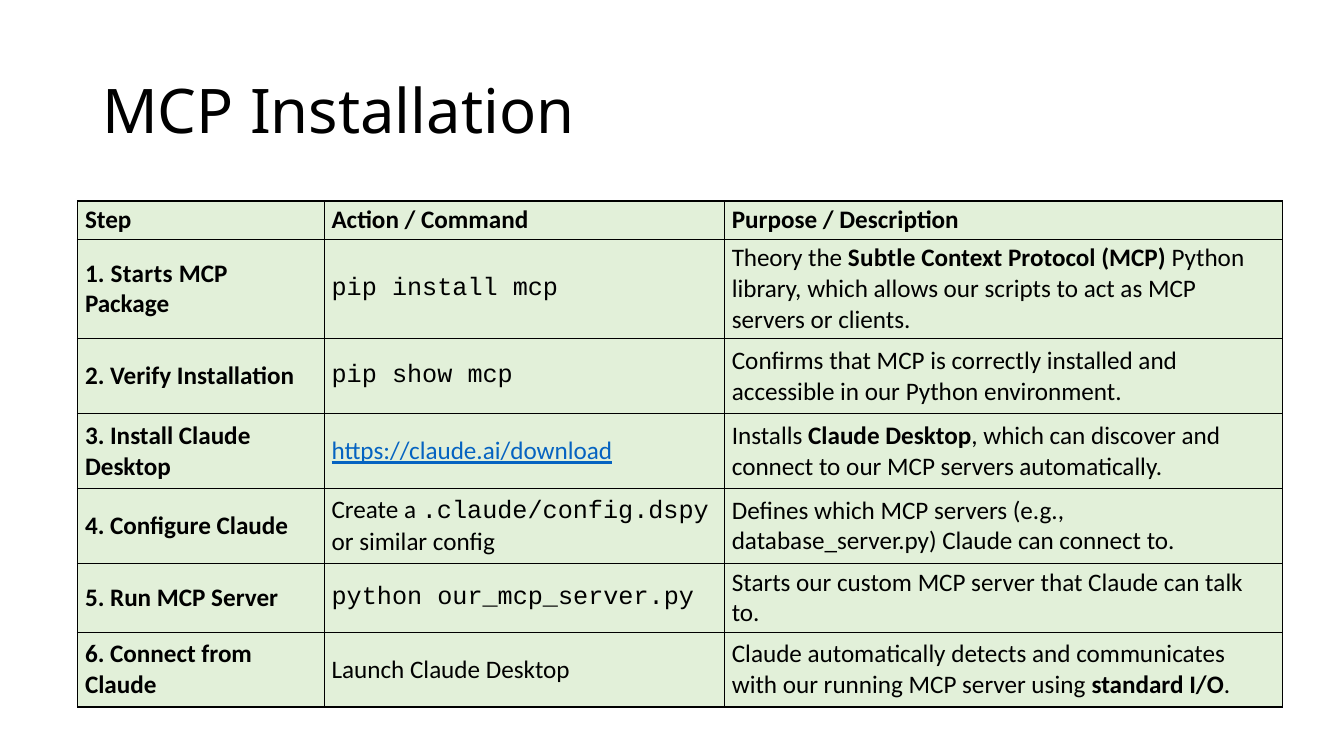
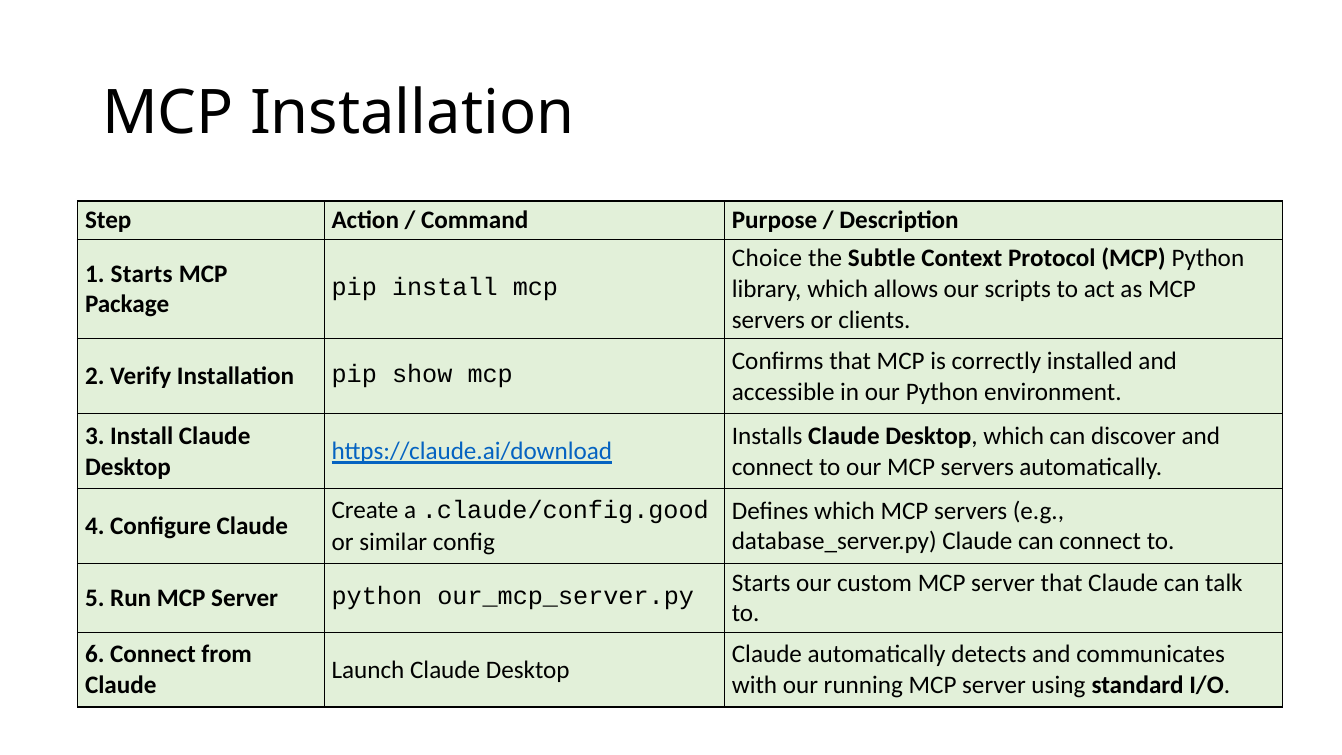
Theory: Theory -> Choice (767, 259)
.claude/config.dspy: .claude/config.dspy -> .claude/config.good (565, 510)
